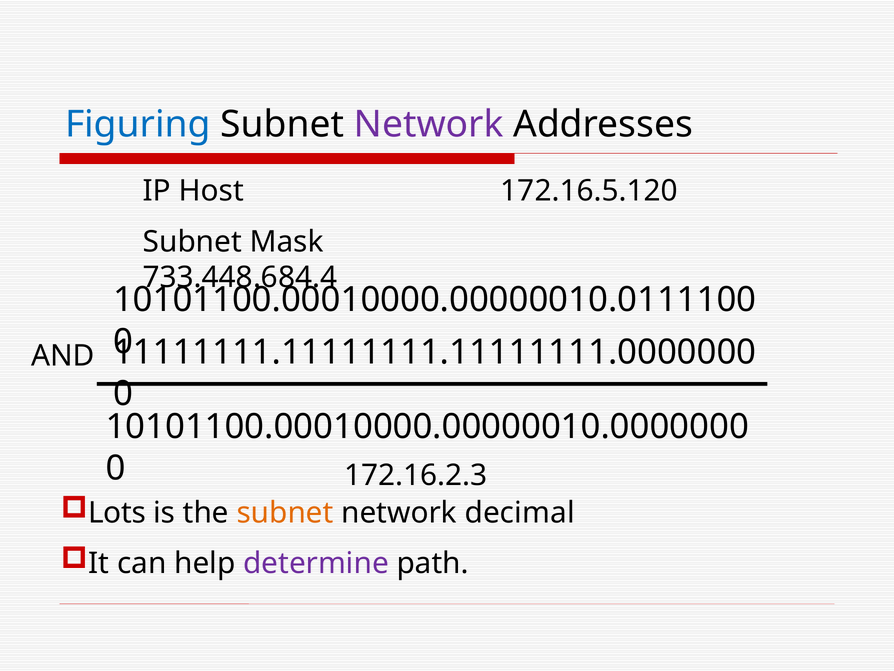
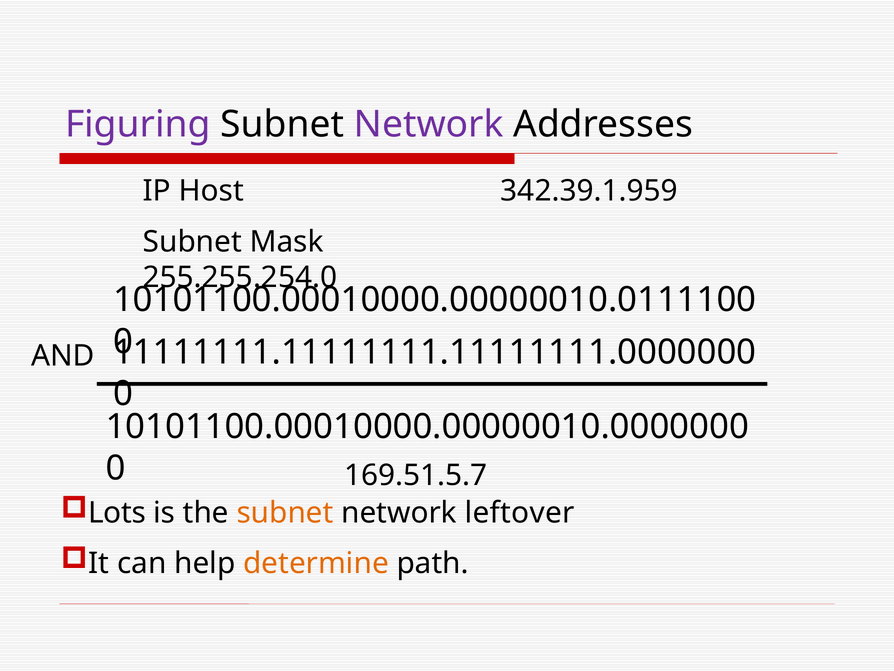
Figuring colour: blue -> purple (138, 124)
172.16.5.120: 172.16.5.120 -> 342.39.1.959 (589, 191)
733.448.684.4: 733.448.684.4 -> 255.255.254.0 (240, 277)
172.16.2.3: 172.16.2.3 -> 169.51.5.7 (416, 475)
decimal: decimal -> leftover (520, 512)
determine colour: purple -> orange (316, 563)
